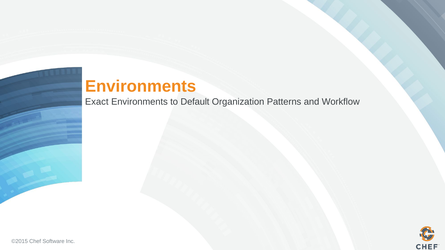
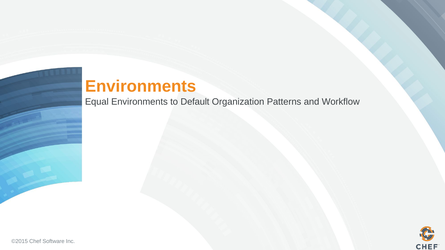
Exact: Exact -> Equal (97, 102)
